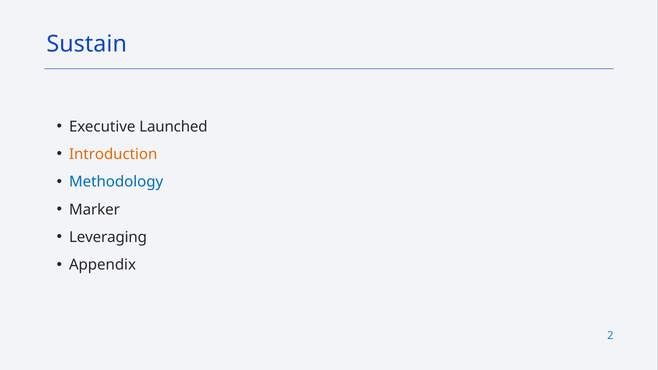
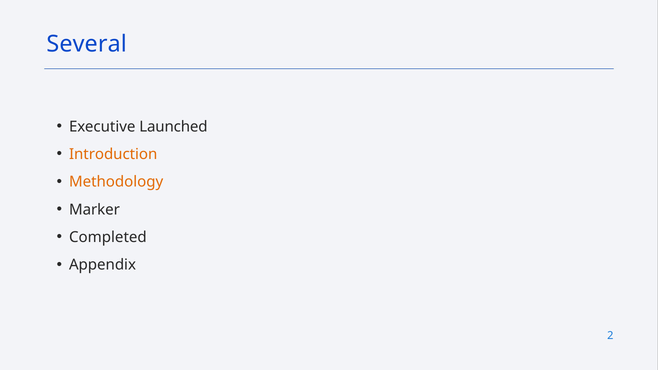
Sustain: Sustain -> Several (87, 44)
Methodology colour: blue -> orange (116, 182)
Leveraging: Leveraging -> Completed (108, 237)
